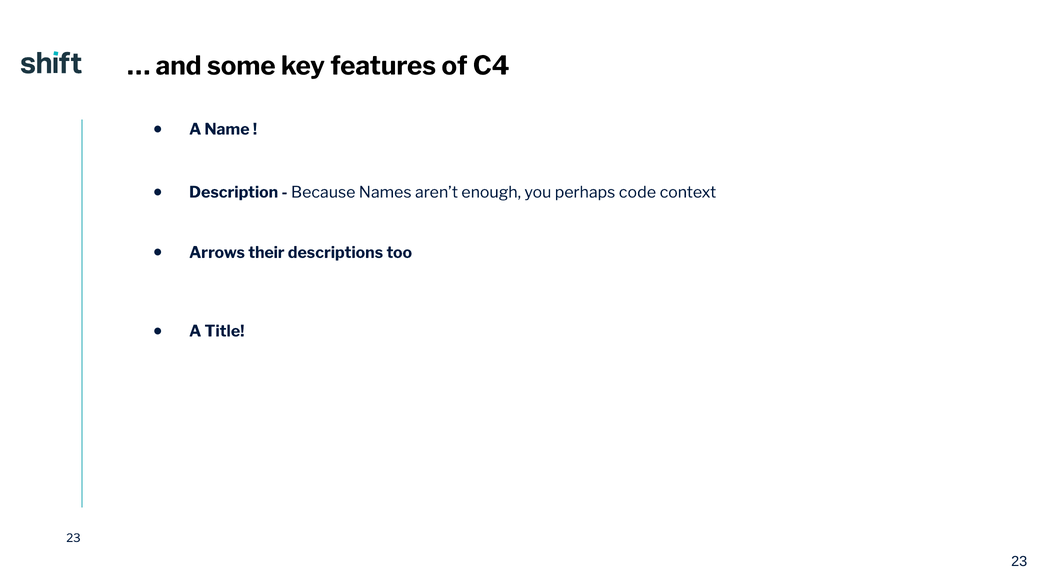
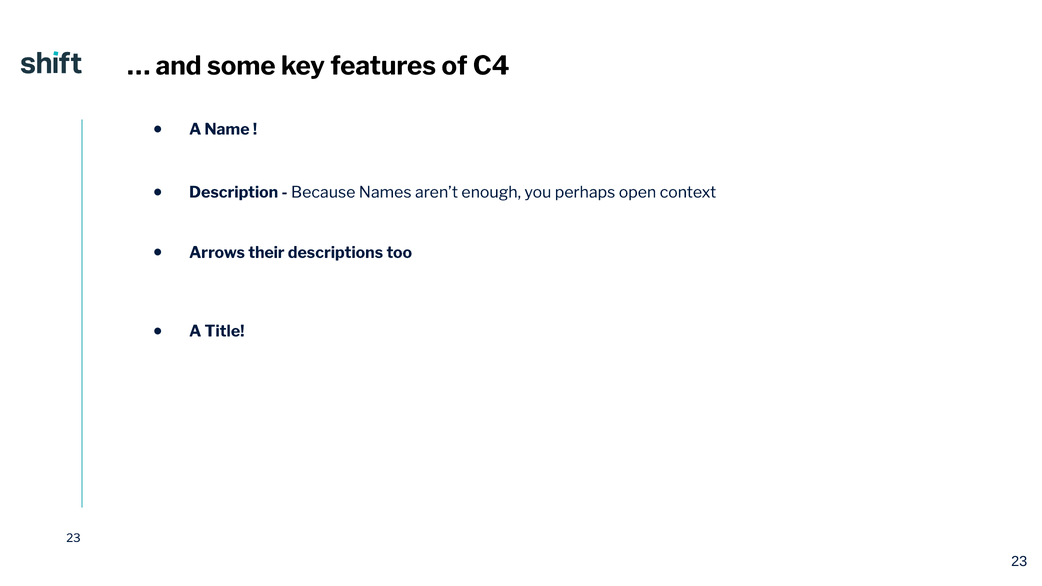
code: code -> open (637, 192)
